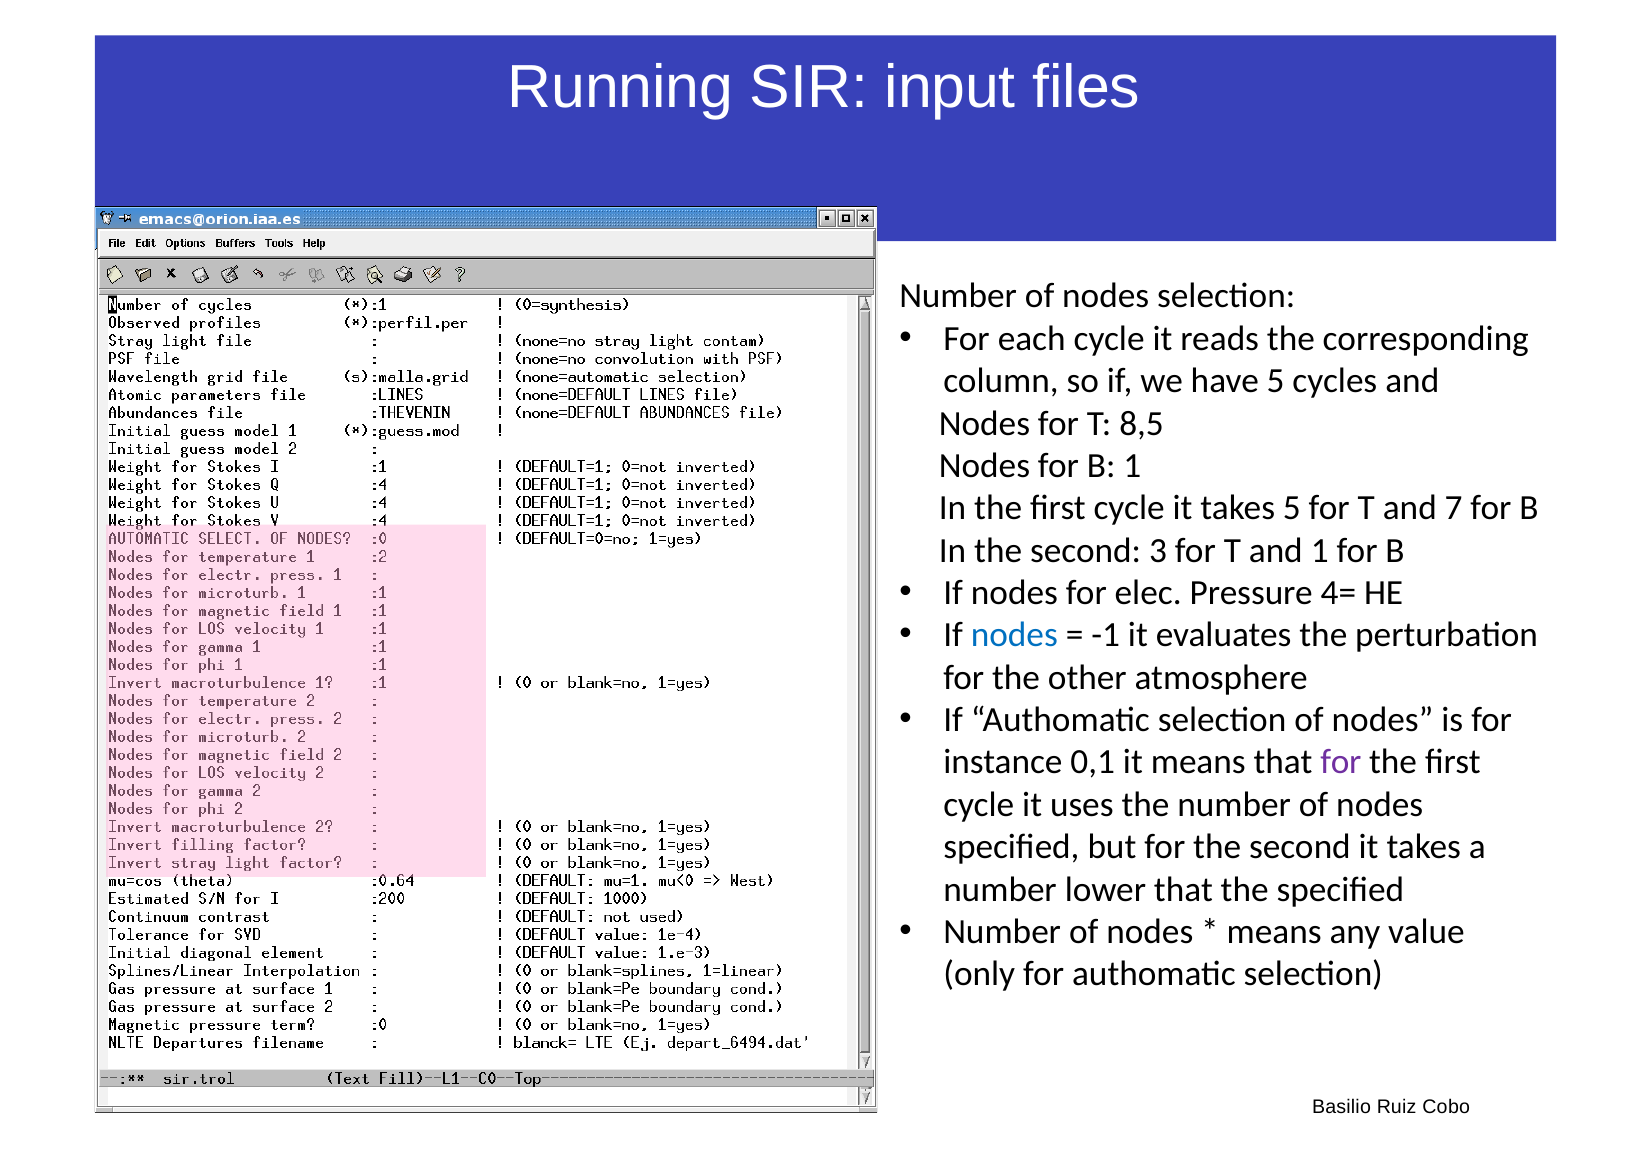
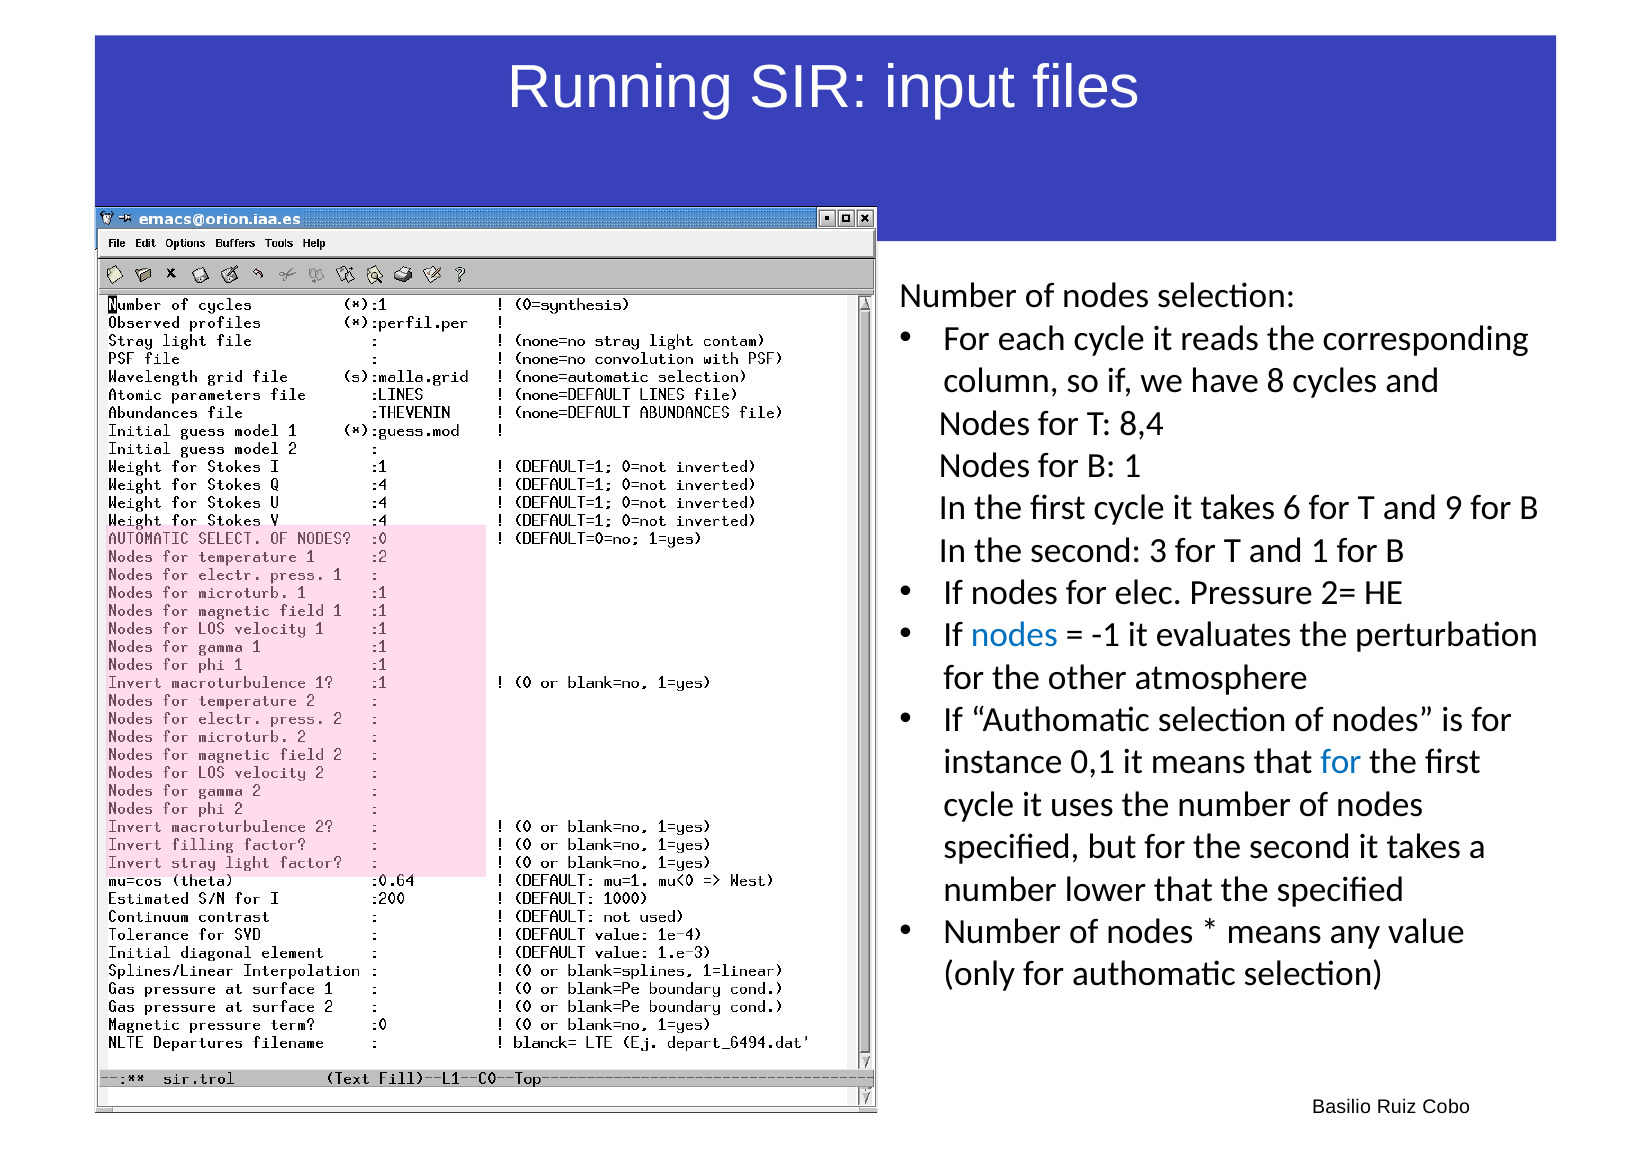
have 5: 5 -> 8 (1276, 381)
8,5: 8,5 -> 8,4 (1141, 423)
takes 5: 5 -> 6 (1292, 508)
7: 7 -> 9 (1454, 508)
4=: 4= -> 2= (1338, 593)
for colour: purple -> blue (1341, 762)
